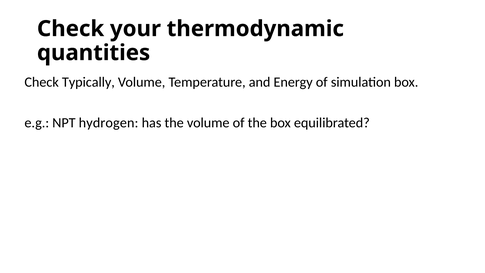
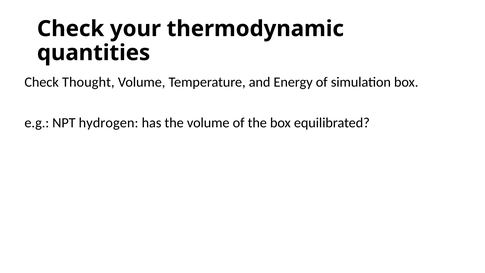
Typically: Typically -> Thought (88, 82)
